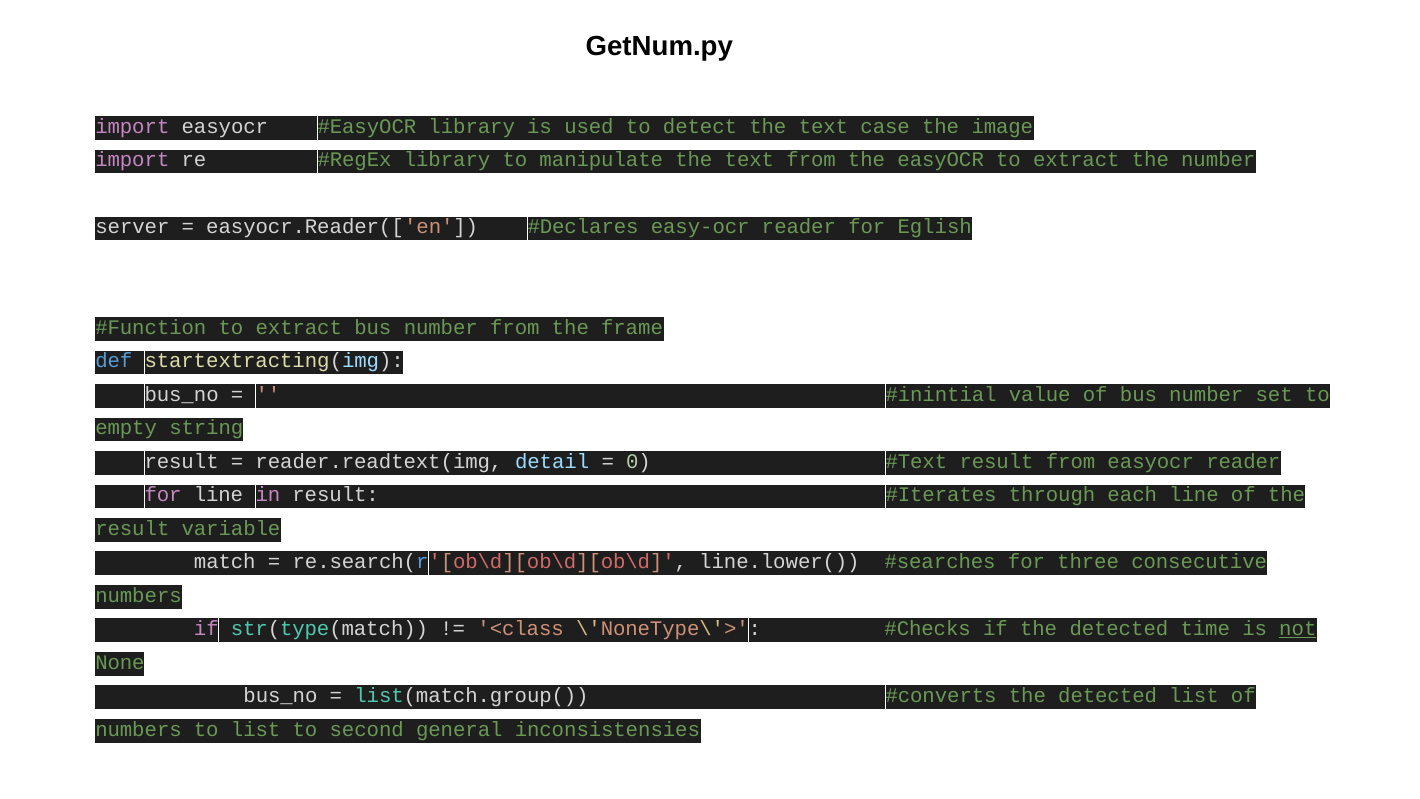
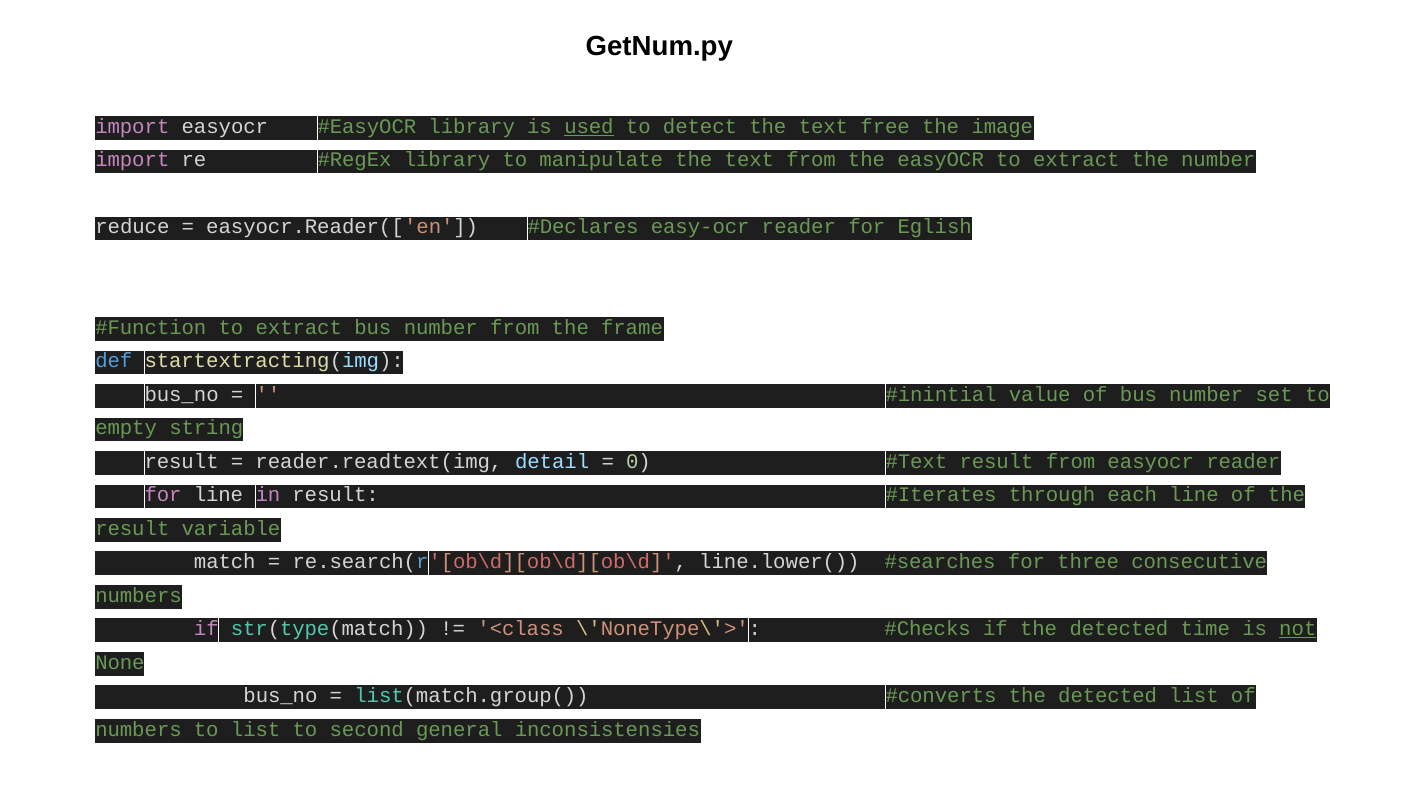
used underline: none -> present (589, 126)
case: case -> free (885, 126)
server: server -> reduce (132, 227)
